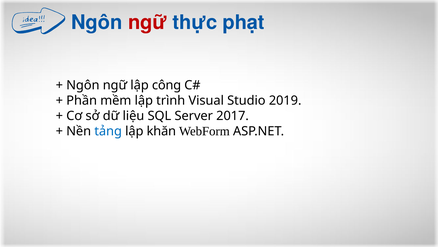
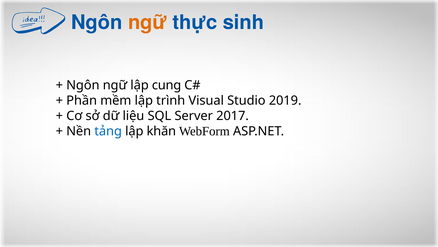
ngữ colour: red -> orange (148, 22)
phạt: phạt -> sinh (243, 22)
công: công -> cung (167, 85)
